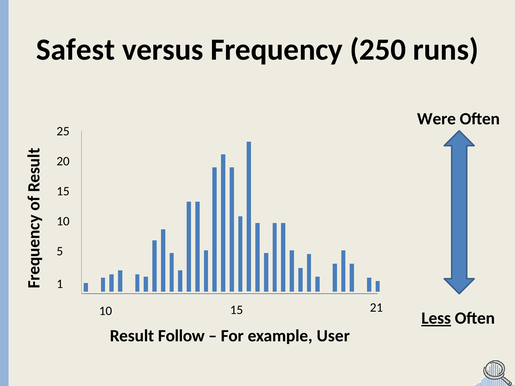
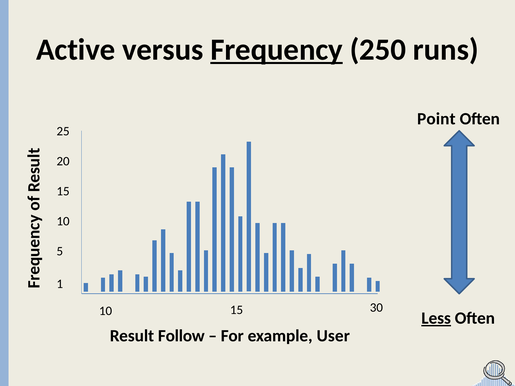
Safest: Safest -> Active (76, 50)
Frequency underline: none -> present (277, 50)
Were: Were -> Point (436, 119)
21: 21 -> 30 (376, 308)
